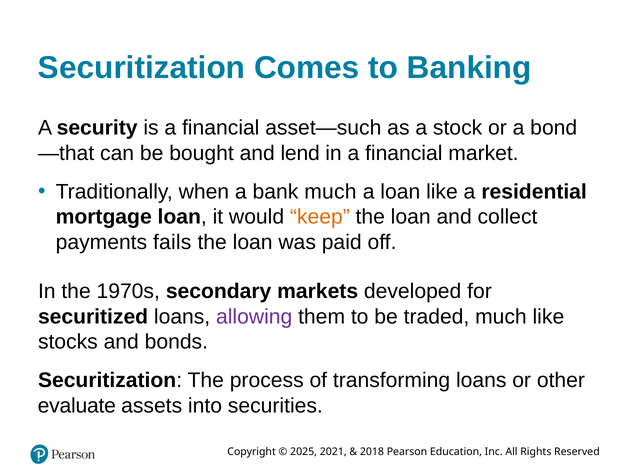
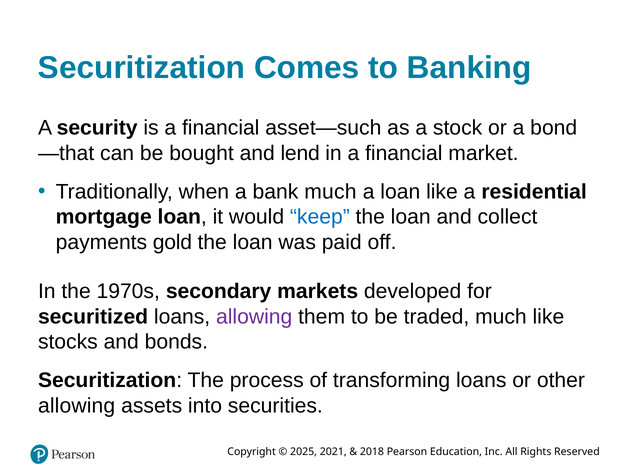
keep colour: orange -> blue (320, 217)
fails: fails -> gold (172, 243)
evaluate: evaluate -> allowing (77, 406)
